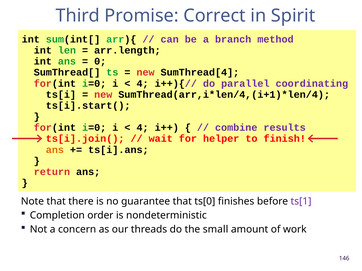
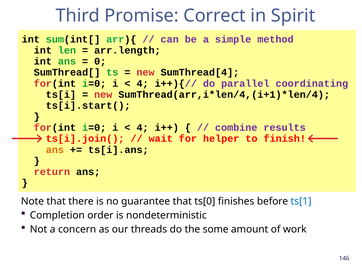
branch: branch -> simple (233, 39)
ts[1 colour: purple -> blue (301, 202)
small: small -> some (216, 230)
